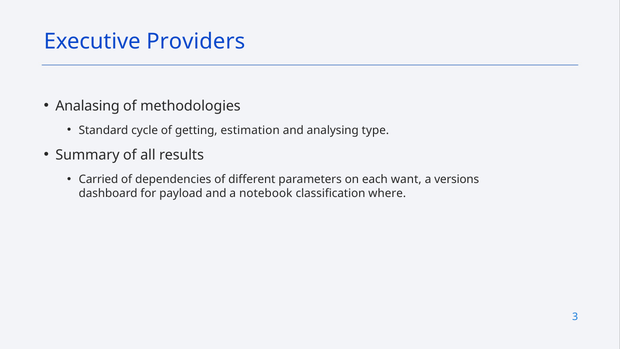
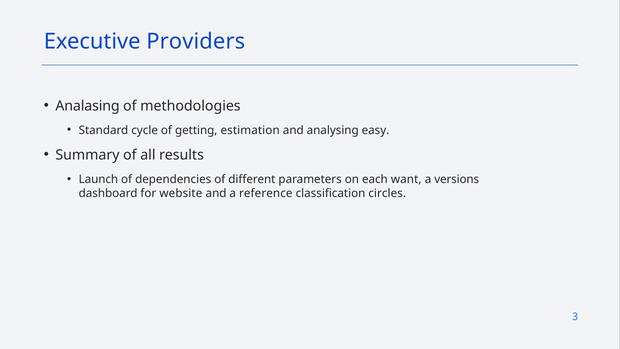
type: type -> easy (375, 130)
Carried: Carried -> Launch (98, 179)
payload: payload -> website (181, 193)
notebook: notebook -> reference (266, 193)
where: where -> circles (387, 193)
